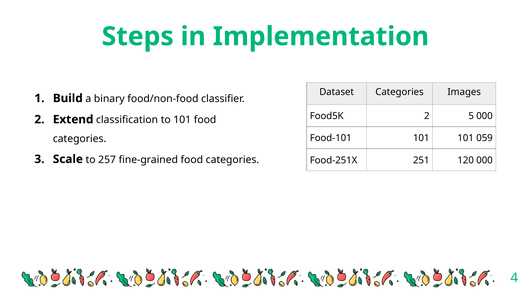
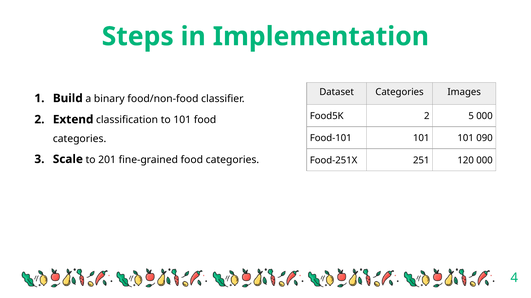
059: 059 -> 090 (485, 138)
257: 257 -> 201 (107, 160)
